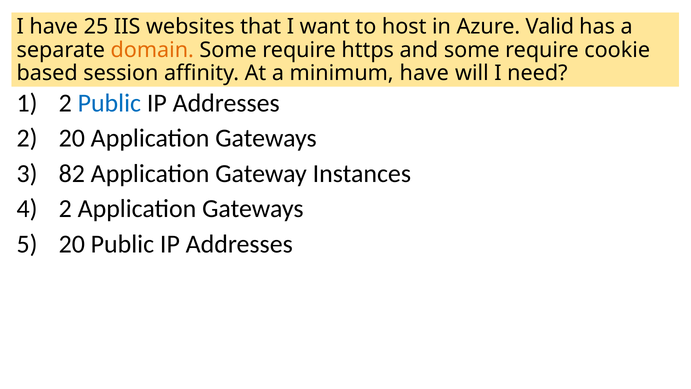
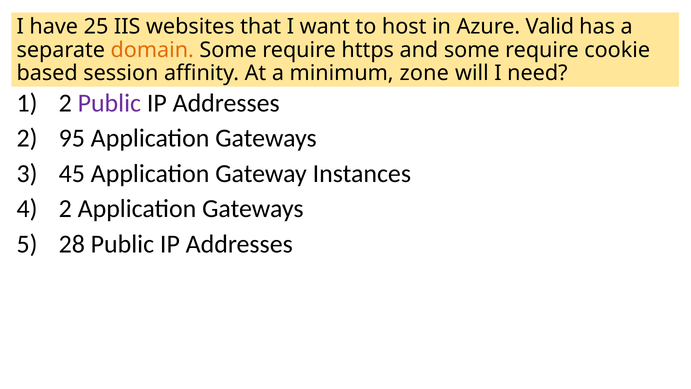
minimum have: have -> zone (424, 73)
Public colour: blue -> purple (109, 103)
2 20: 20 -> 95 (72, 138)
82: 82 -> 45 (72, 173)
20: 20 -> 28 (72, 244)
